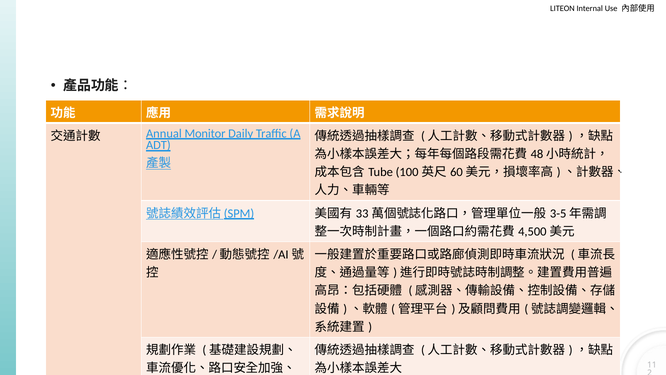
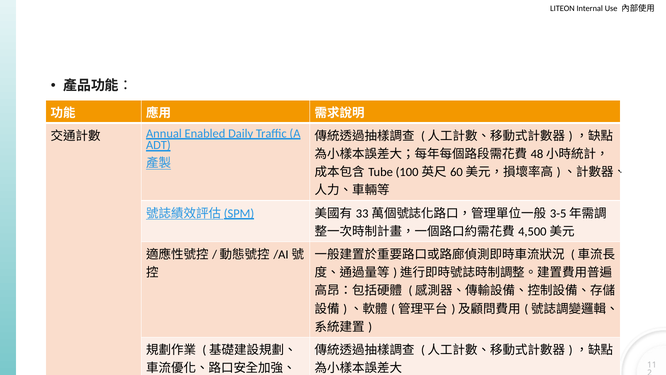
Monitor: Monitor -> Enabled (205, 133)
